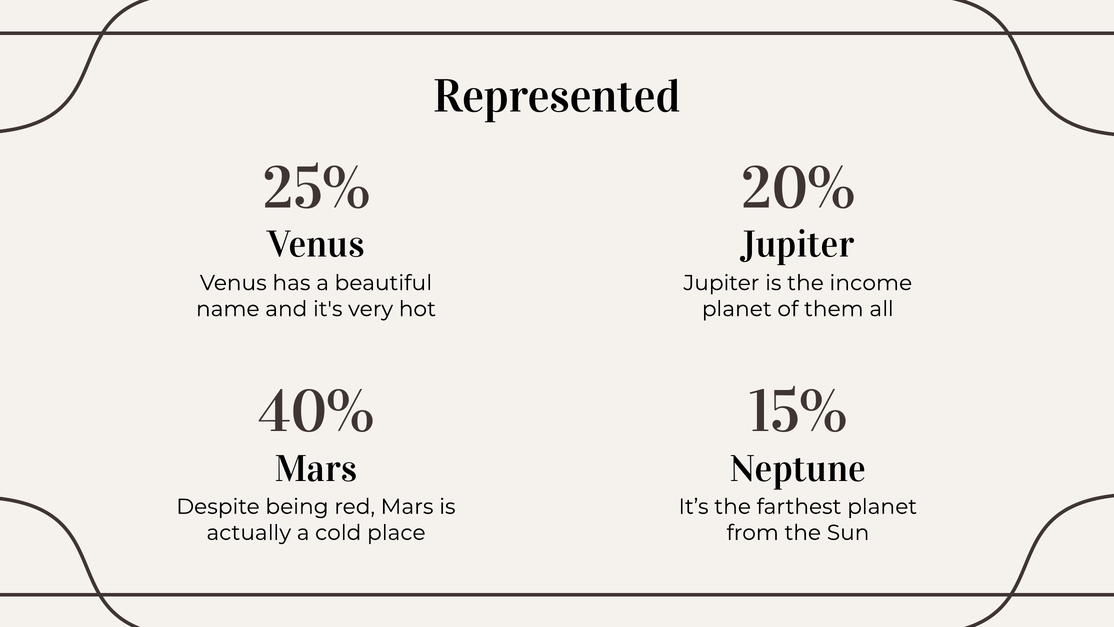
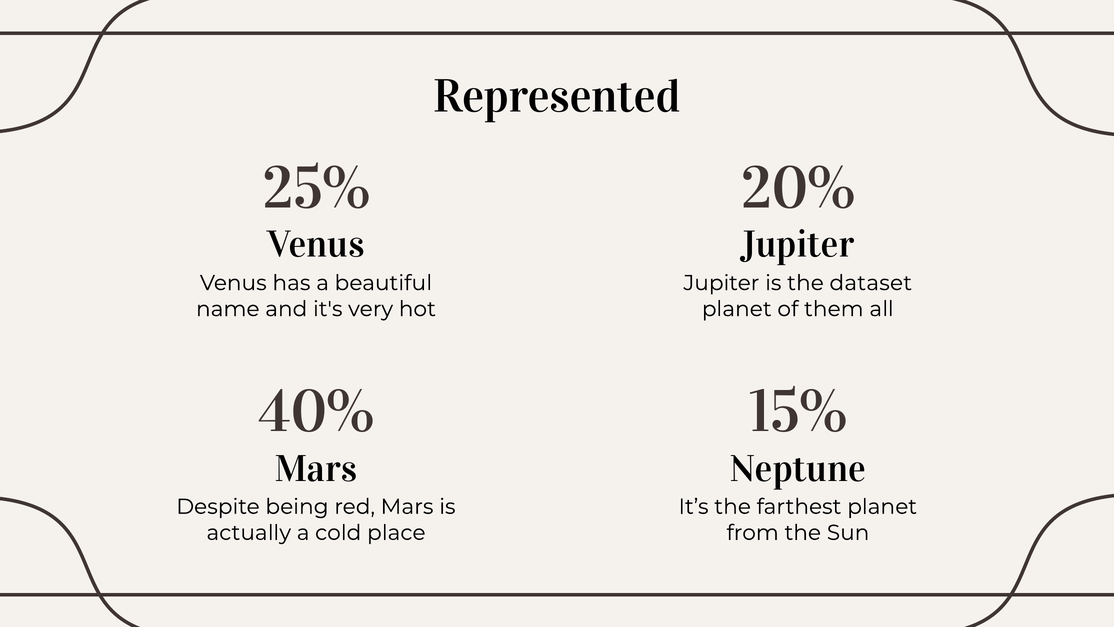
income: income -> dataset (871, 283)
